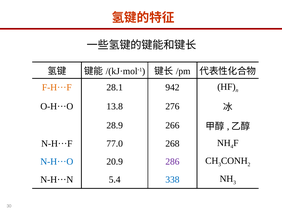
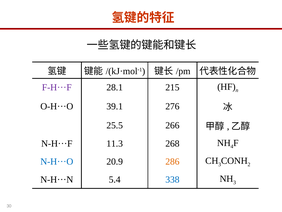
F-H···F colour: orange -> purple (57, 87)
942: 942 -> 215 (172, 87)
13.8: 13.8 -> 39.1 (115, 106)
28.9: 28.9 -> 25.5 (115, 125)
77.0: 77.0 -> 11.3 (115, 143)
286 colour: purple -> orange (172, 161)
